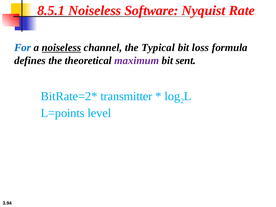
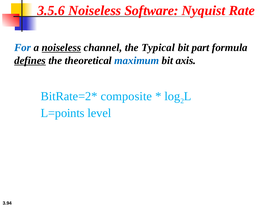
8.5.1: 8.5.1 -> 3.5.6 (51, 11)
loss: loss -> part (201, 48)
defines underline: none -> present (30, 61)
maximum colour: purple -> blue (137, 61)
sent: sent -> axis (186, 61)
transmitter: transmitter -> composite (126, 96)
